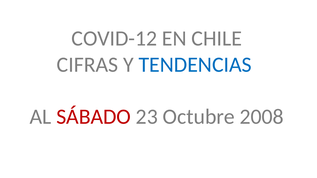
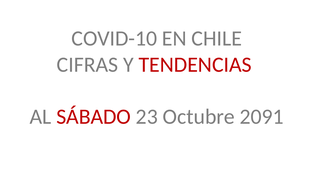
COVID-12: COVID-12 -> COVID-10 (114, 39)
TENDENCIAS colour: blue -> red (195, 65)
2008: 2008 -> 2091 (262, 117)
